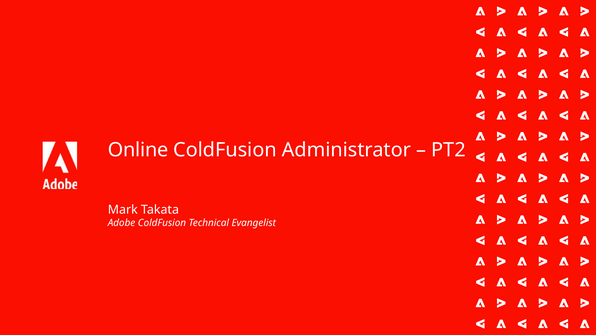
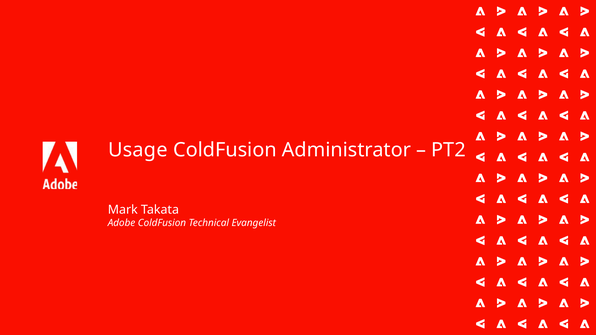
Online: Online -> Usage (138, 150)
